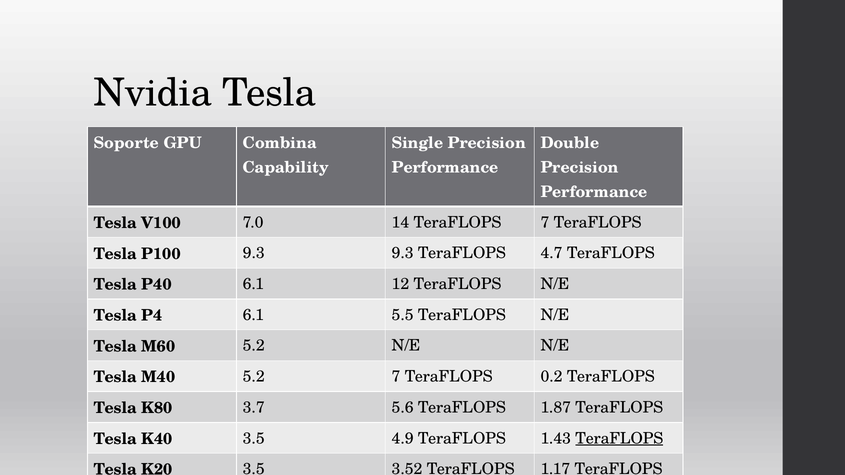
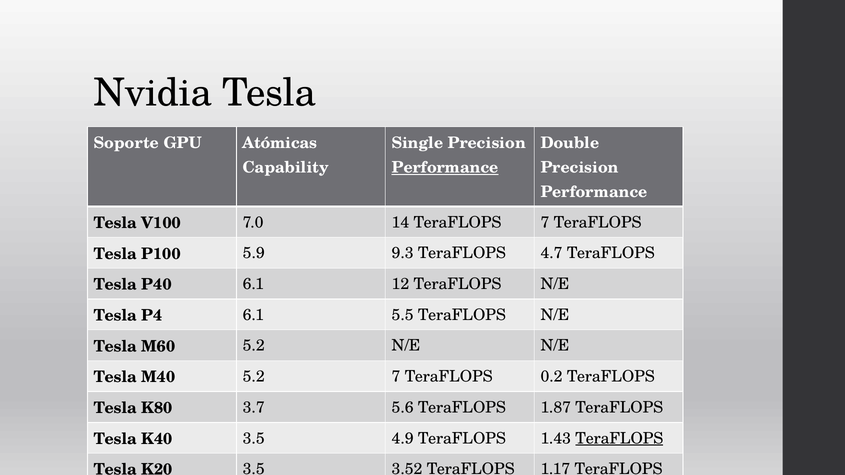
Combina: Combina -> Atómicas (280, 143)
Performance underline: none -> present (445, 168)
P100 9.3: 9.3 -> 5.9 (254, 253)
